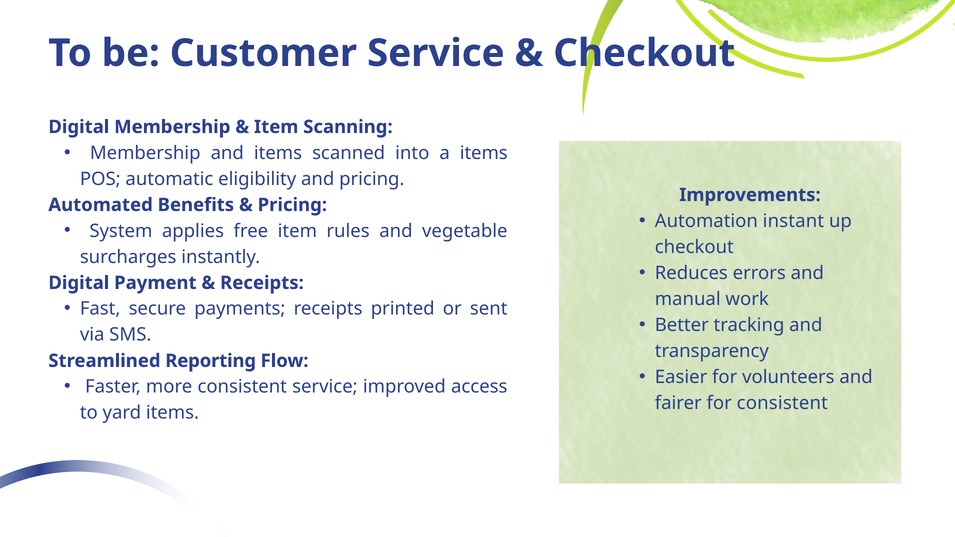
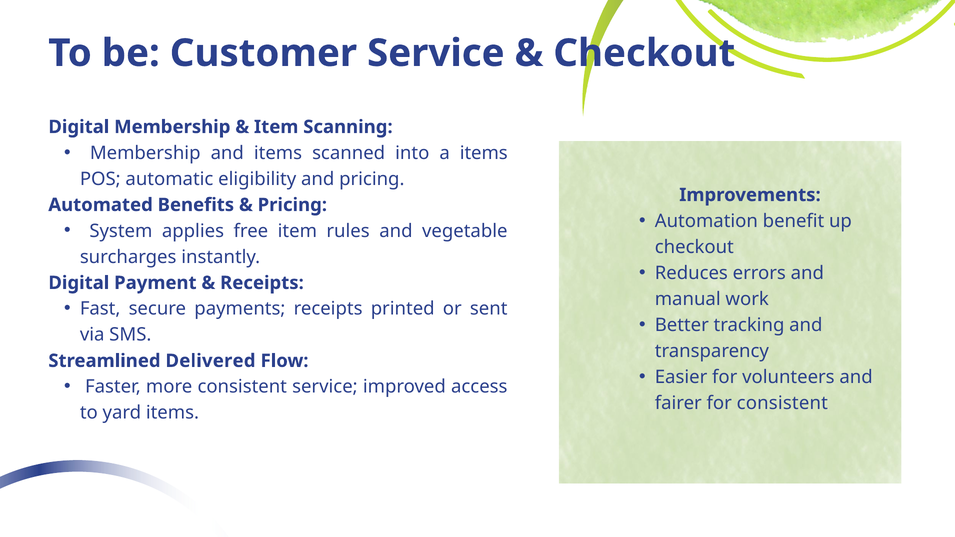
instant: instant -> benefit (794, 221)
Reporting: Reporting -> Delivered (210, 361)
